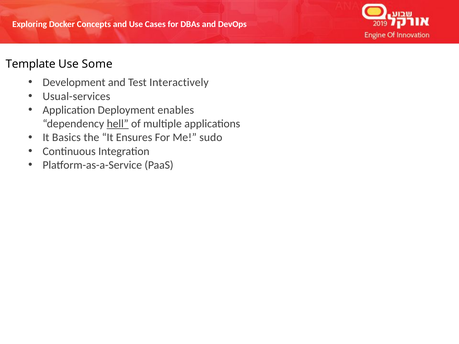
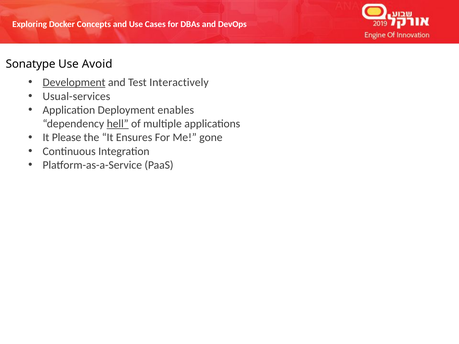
Template: Template -> Sonatype (31, 64)
Some: Some -> Avoid (97, 64)
Development underline: none -> present (74, 83)
Basics: Basics -> Please (67, 138)
sudo: sudo -> gone (211, 138)
